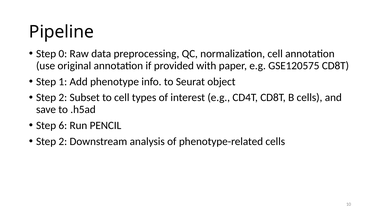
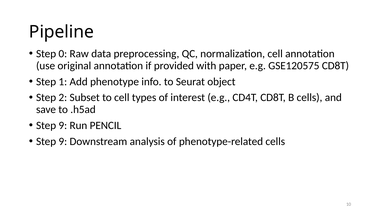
6: 6 -> 9 (63, 125)
2: 2 -> 9 (63, 141)
